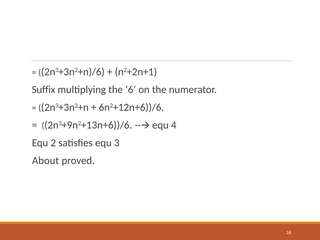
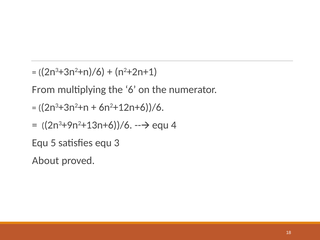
Suffix: Suffix -> From (43, 90)
2: 2 -> 5 (53, 143)
